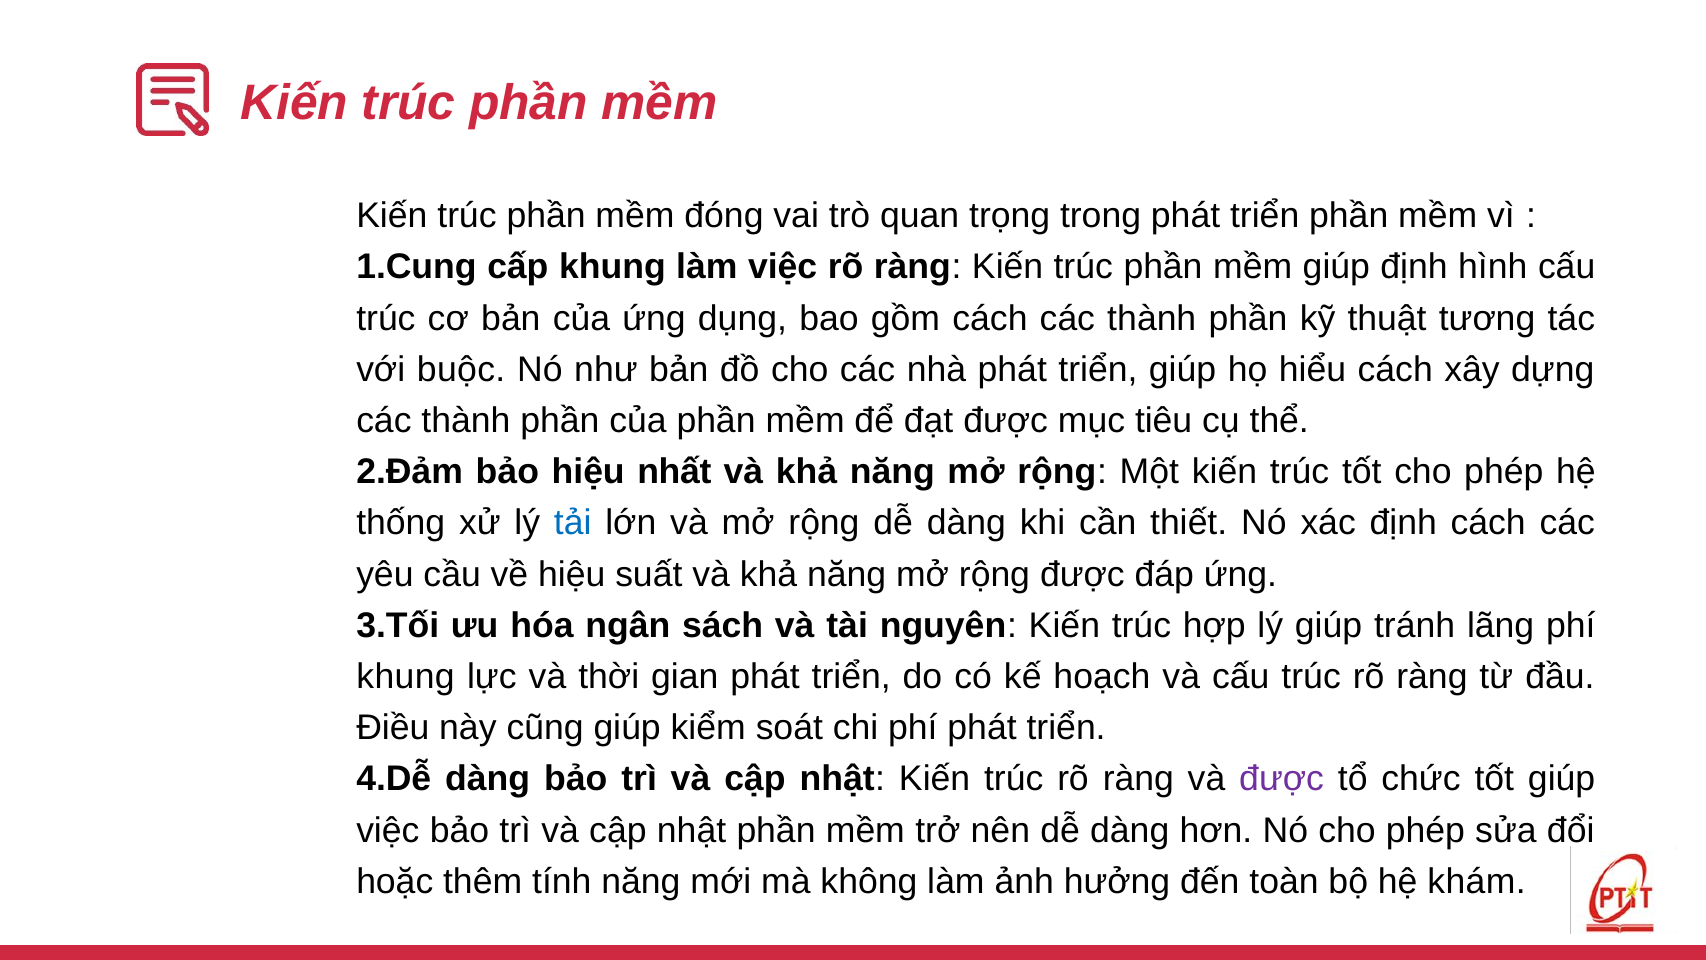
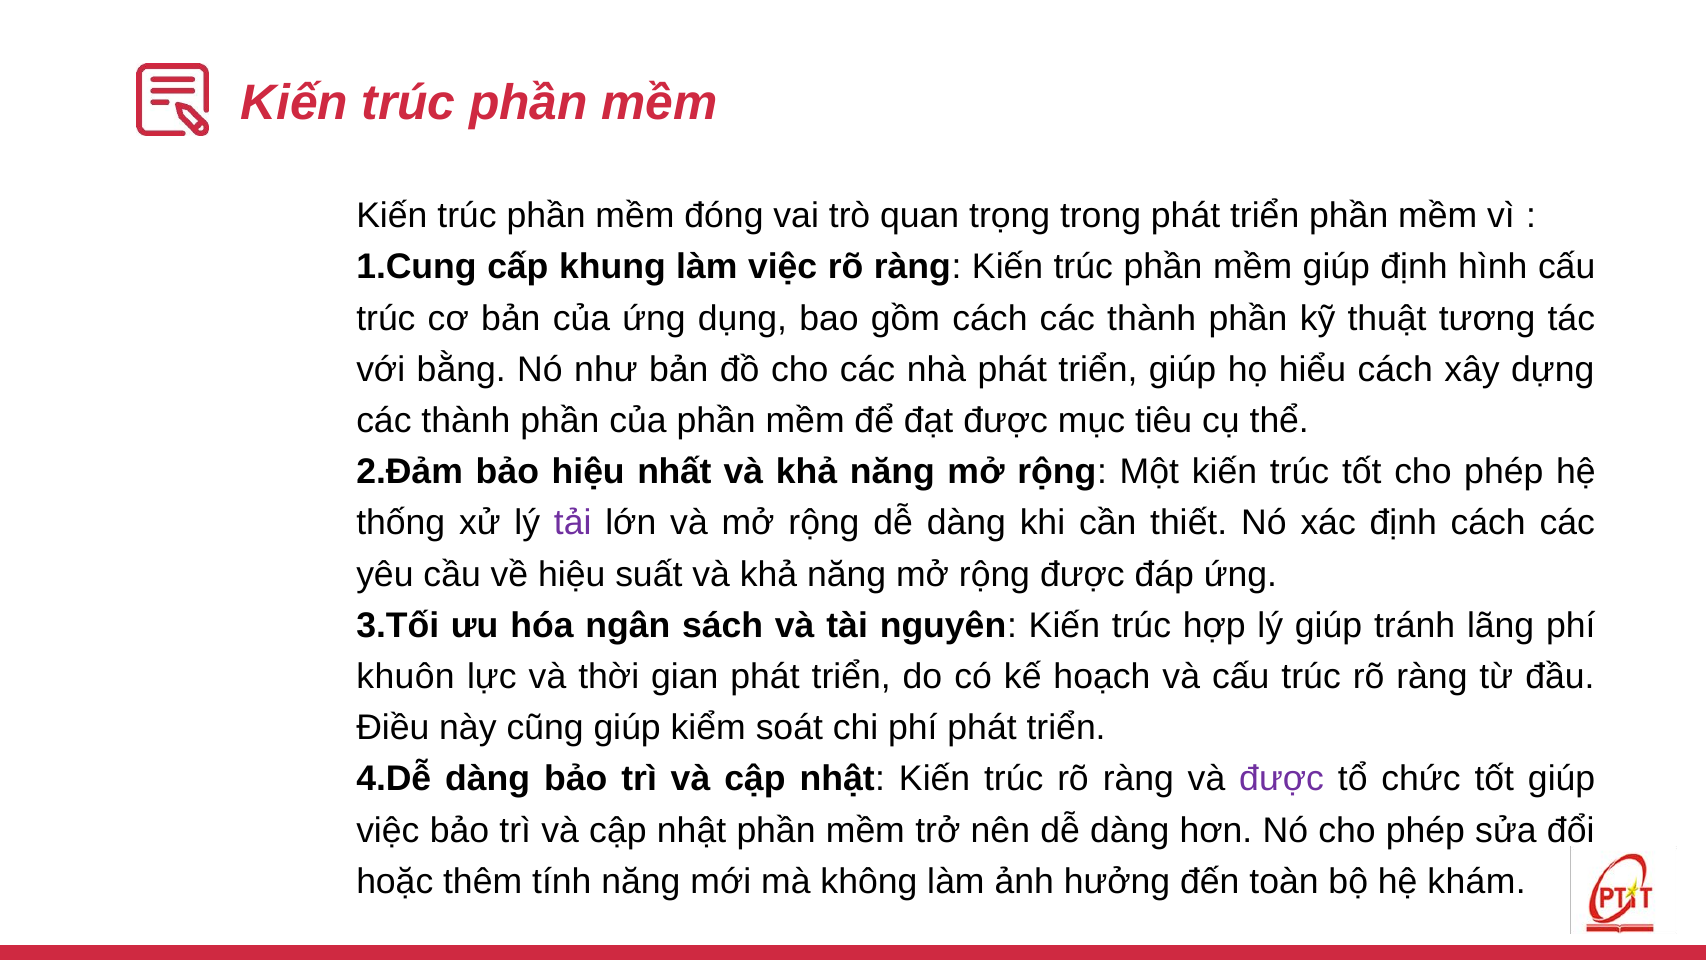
buộc: buộc -> bằng (461, 369)
tải colour: blue -> purple (573, 523)
khung: khung -> khuôn (406, 677)
